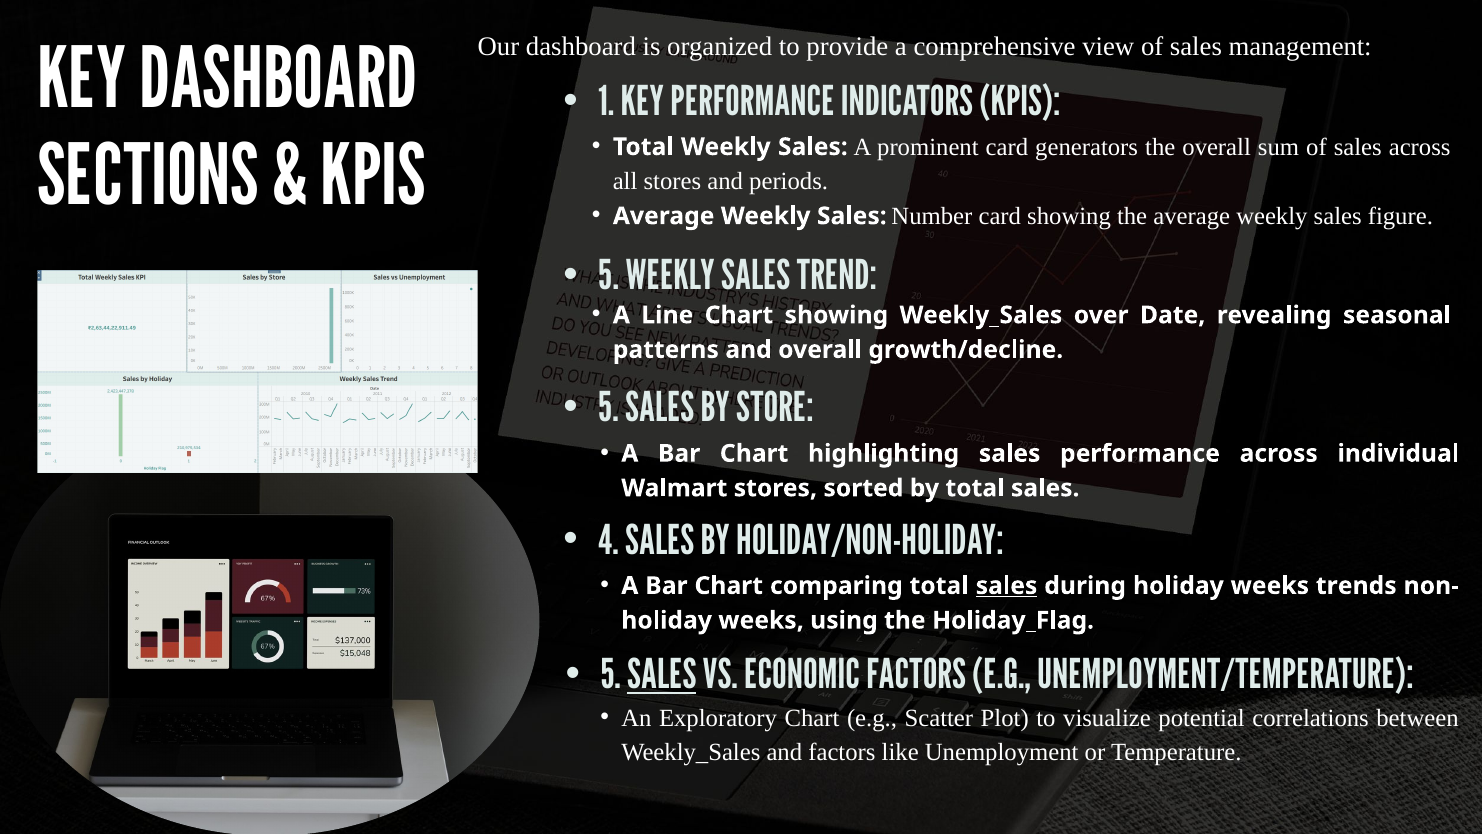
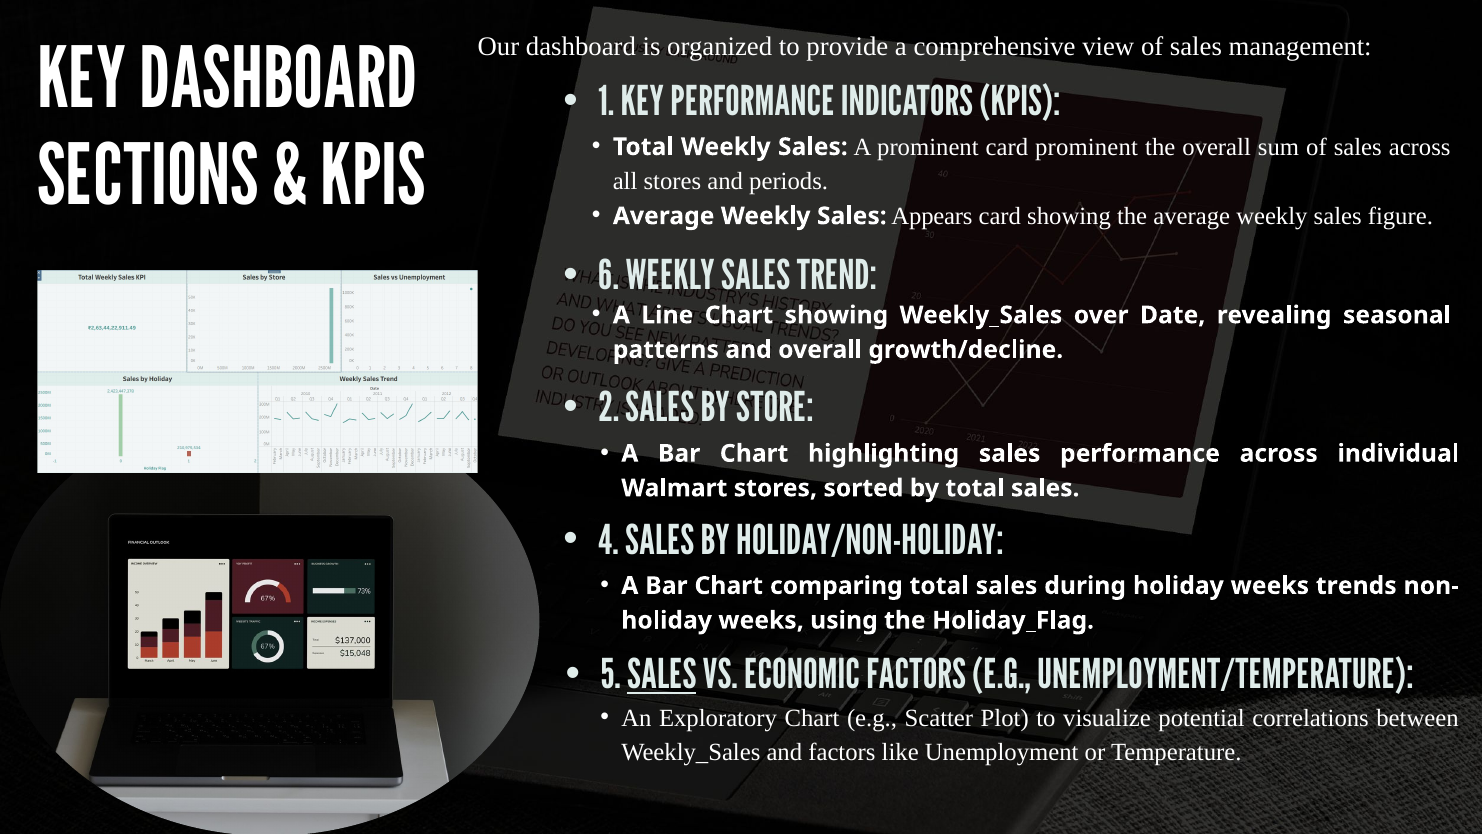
card generators: generators -> prominent (1087, 147)
Number: Number -> Appears (932, 216)
5: 5 -> 6 (609, 276)
5: 5 -> 2 (609, 408)
sales underline: present -> none (1006, 586)
